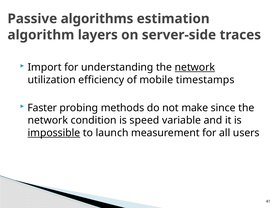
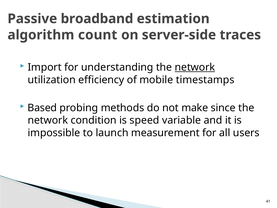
algorithms: algorithms -> broadband (97, 19)
layers: layers -> count (98, 35)
Faster: Faster -> Based (42, 108)
impossible underline: present -> none (54, 133)
